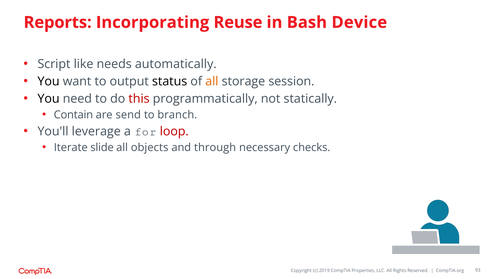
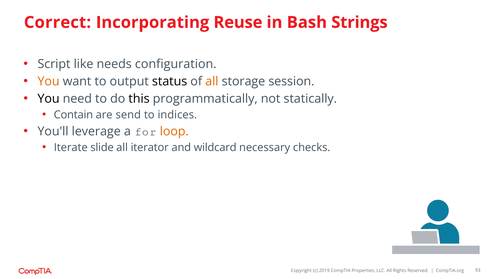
Reports: Reports -> Correct (57, 22)
Device: Device -> Strings (359, 22)
automatically: automatically -> configuration (176, 64)
You colour: black -> orange (49, 81)
this colour: red -> black (139, 99)
branch: branch -> indices (177, 115)
loop colour: red -> orange (174, 132)
objects: objects -> iterator (150, 148)
through: through -> wildcard (215, 148)
